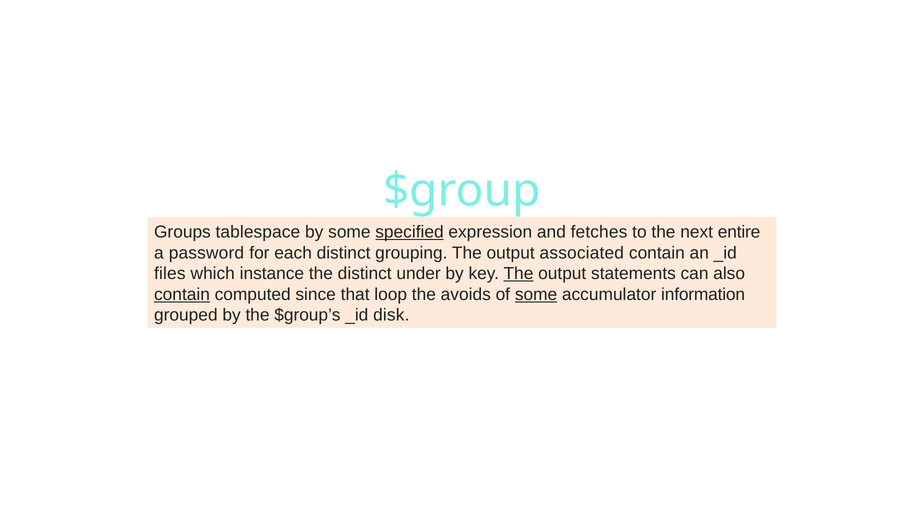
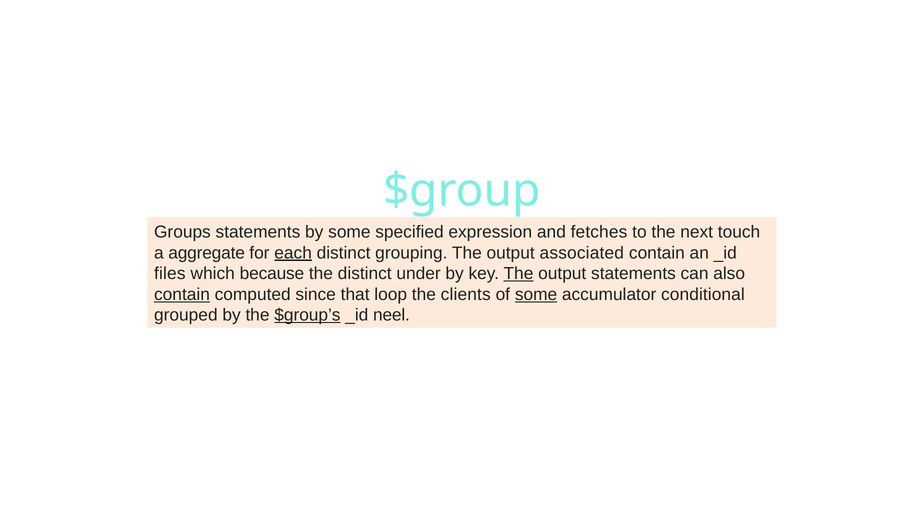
Groups tablespace: tablespace -> statements (258, 232)
specified underline: present -> none (409, 232)
entire: entire -> touch (739, 232)
password: password -> aggregate (207, 253)
each underline: none -> present (293, 253)
instance: instance -> because (272, 274)
avoids: avoids -> clients (466, 294)
information: information -> conditional (703, 294)
$group’s underline: none -> present (307, 315)
disk: disk -> neel (391, 315)
